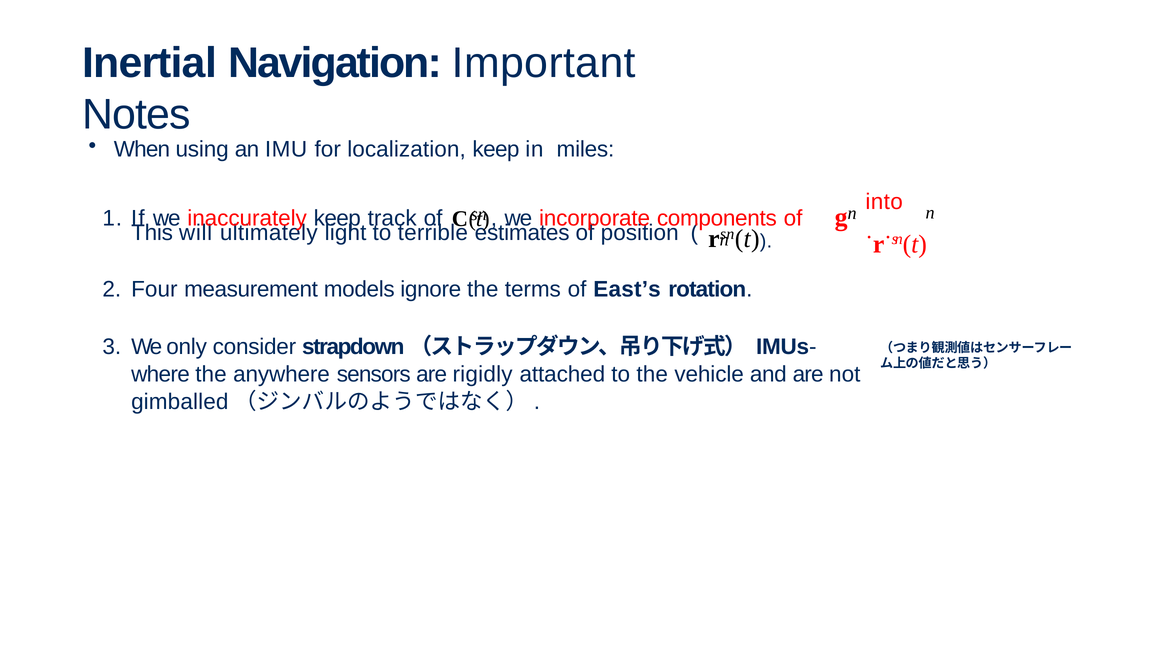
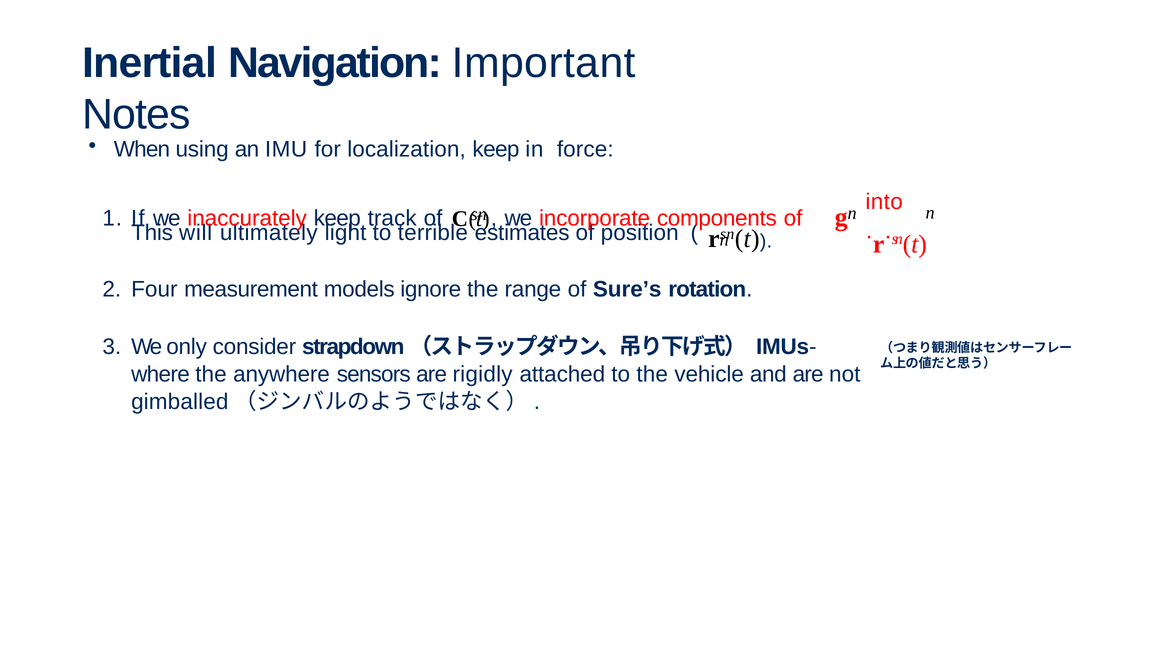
miles: miles -> force (585, 149)
terms: terms -> range (533, 289)
East’s: East’s -> Sure’s (627, 289)
